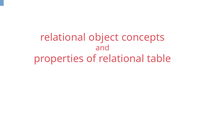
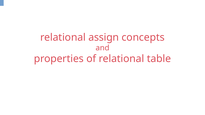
object: object -> assign (104, 37)
